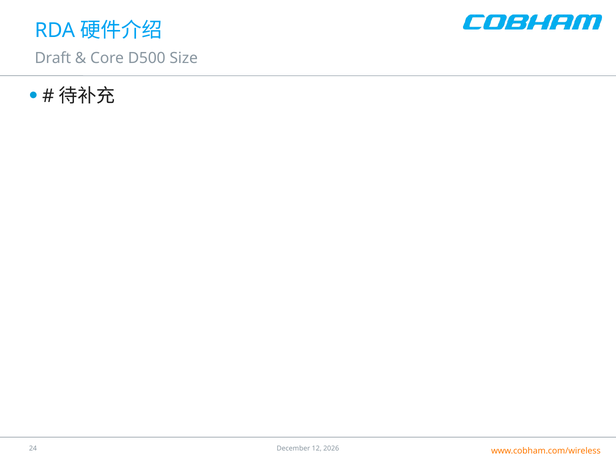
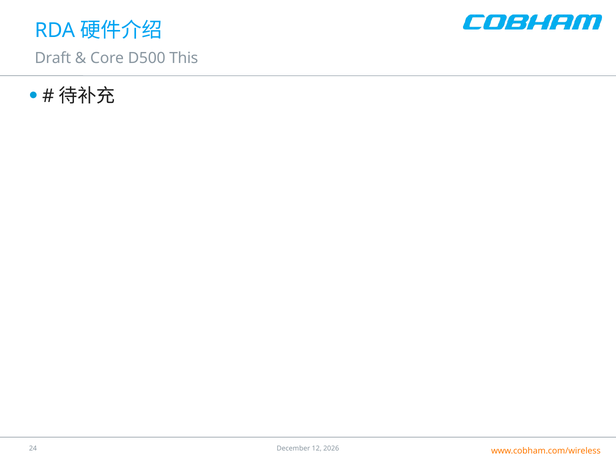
Size: Size -> This (184, 58)
